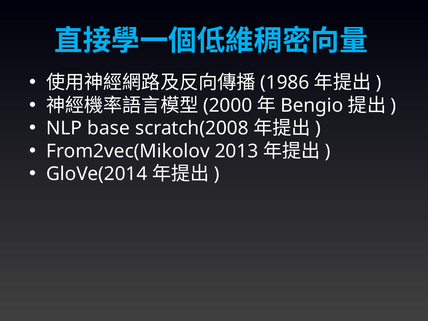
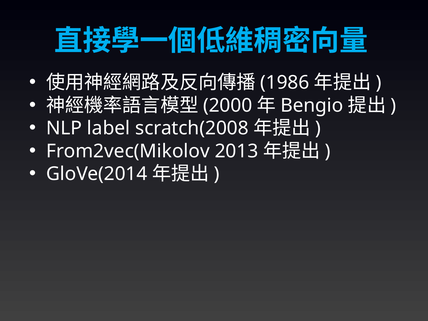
base: base -> label (109, 128)
